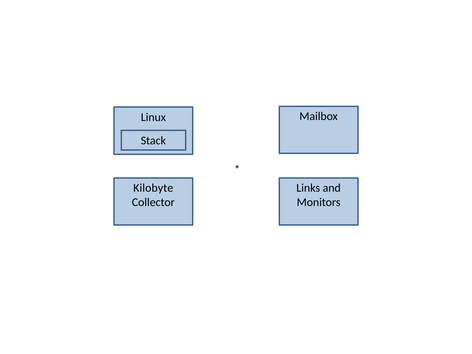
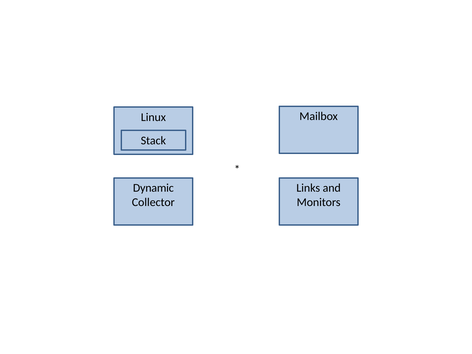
Kilobyte: Kilobyte -> Dynamic (153, 188)
